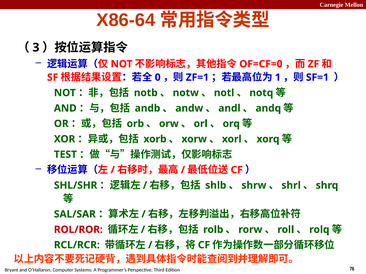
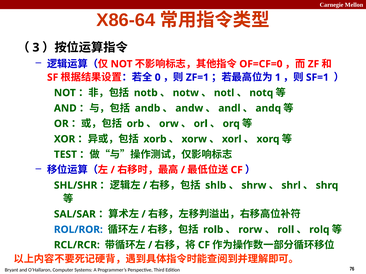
ROL/ROR colour: red -> blue (78, 230)
